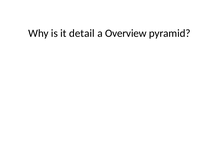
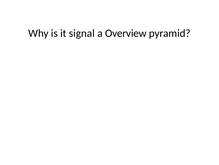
detail: detail -> signal (82, 33)
